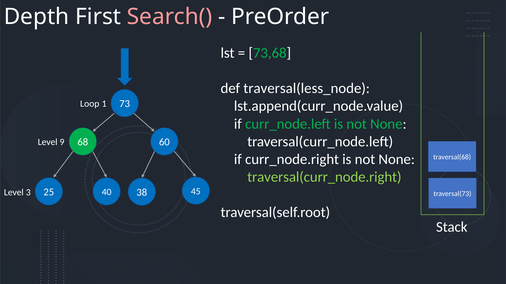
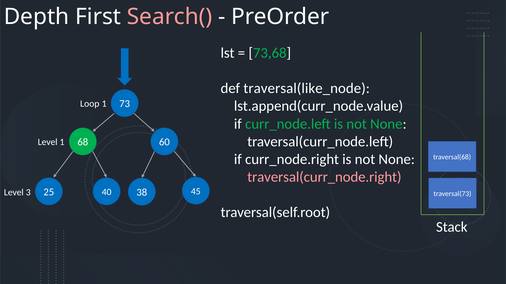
traversal(less_node: traversal(less_node -> traversal(like_node (307, 89)
Level 9: 9 -> 1 (62, 142)
traversal(curr_node.right colour: light green -> pink (324, 177)
